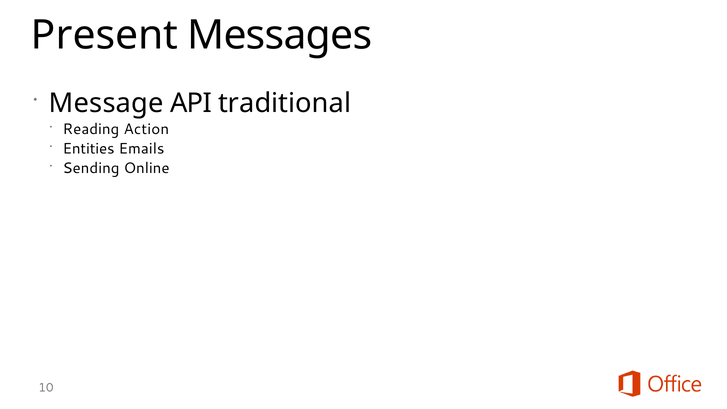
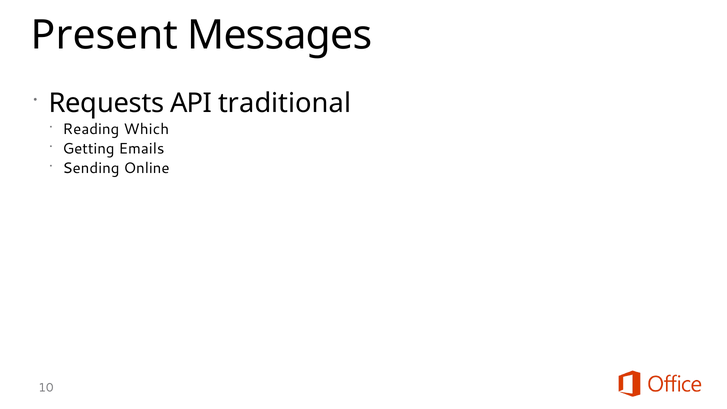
Message: Message -> Requests (106, 103)
Action: Action -> Which (146, 129)
Entities: Entities -> Getting (89, 149)
